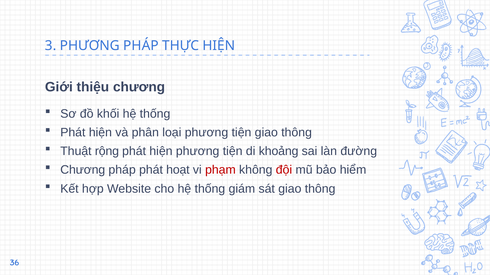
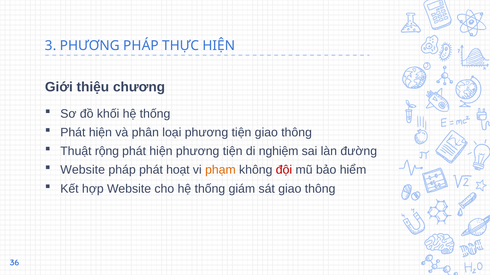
khoảng: khoảng -> nghiệm (279, 152)
Chương: Chương -> Website (83, 170)
phạm colour: red -> orange (220, 170)
